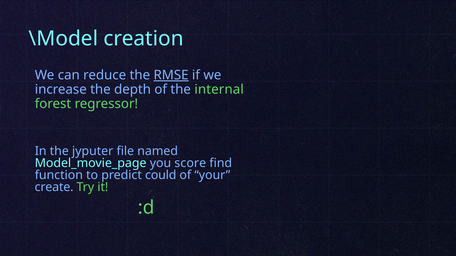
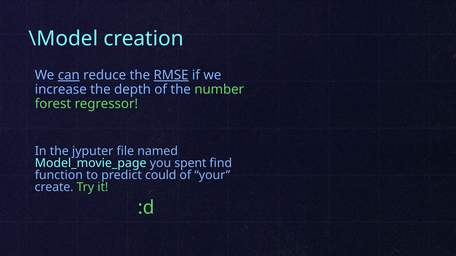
can underline: none -> present (69, 75)
internal: internal -> number (219, 90)
score: score -> spent (190, 163)
